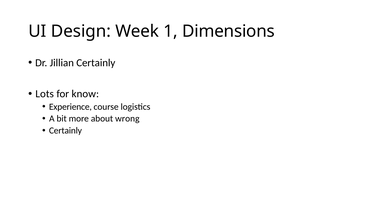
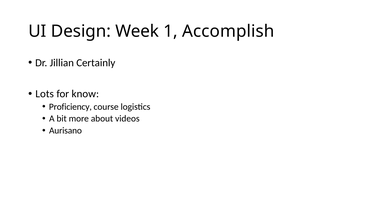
Dimensions: Dimensions -> Accomplish (228, 31)
Experience: Experience -> Proficiency (70, 107)
wrong: wrong -> videos (127, 118)
Certainly: Certainly -> Aurisano (65, 130)
